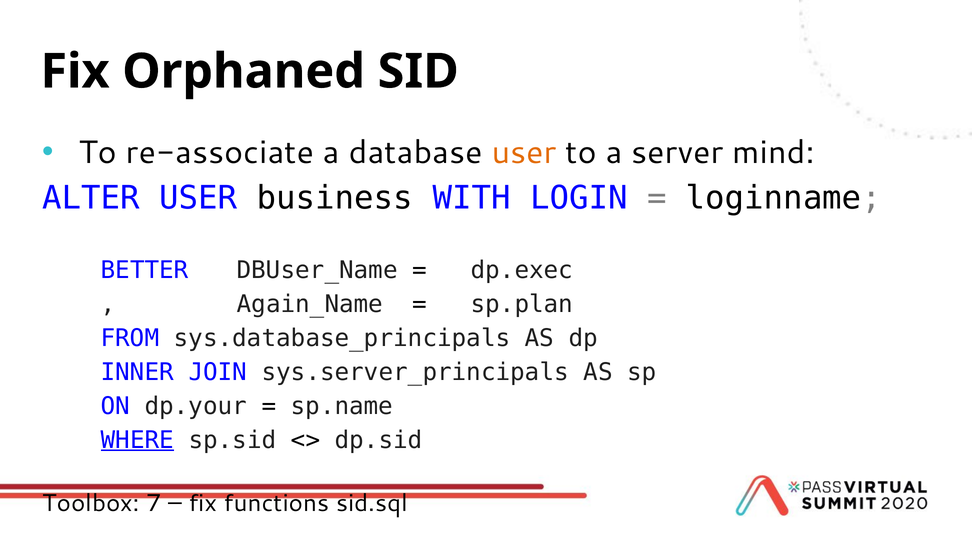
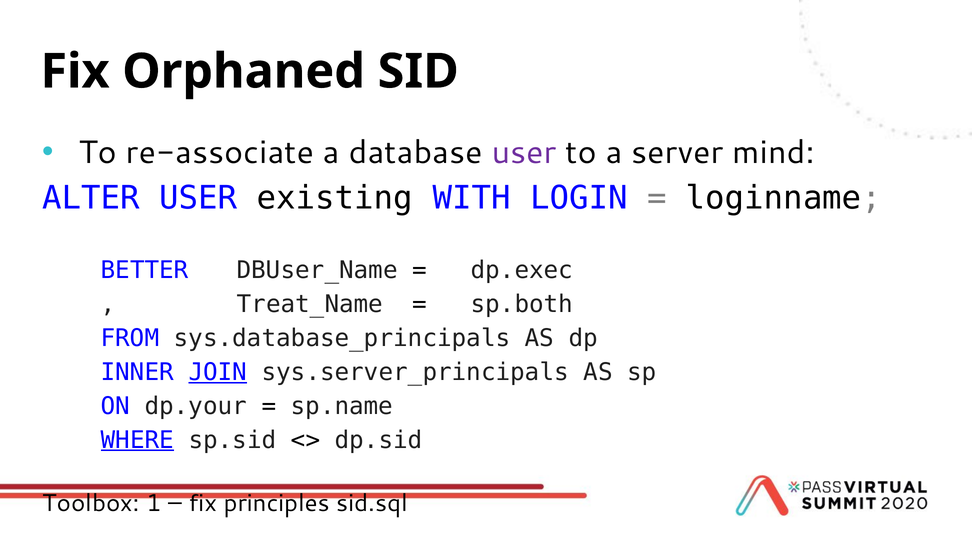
user colour: orange -> purple (524, 153)
business: business -> existing (335, 198)
Again_Name: Again_Name -> Treat_Name (310, 305)
sp.plan: sp.plan -> sp.both (522, 305)
JOIN underline: none -> present (218, 373)
7: 7 -> 1 (154, 504)
functions: functions -> principles (277, 504)
